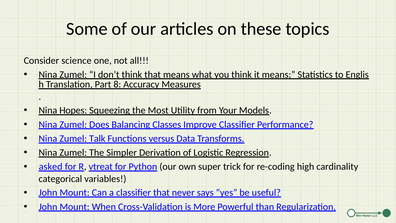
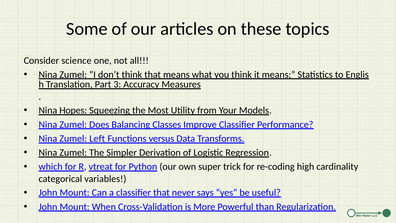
8: 8 -> 3 (117, 84)
Talk: Talk -> Left (97, 138)
asked: asked -> which (51, 167)
